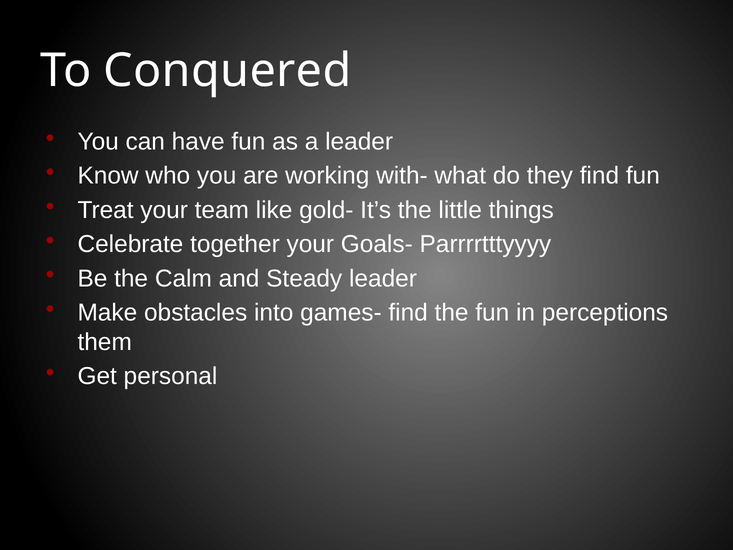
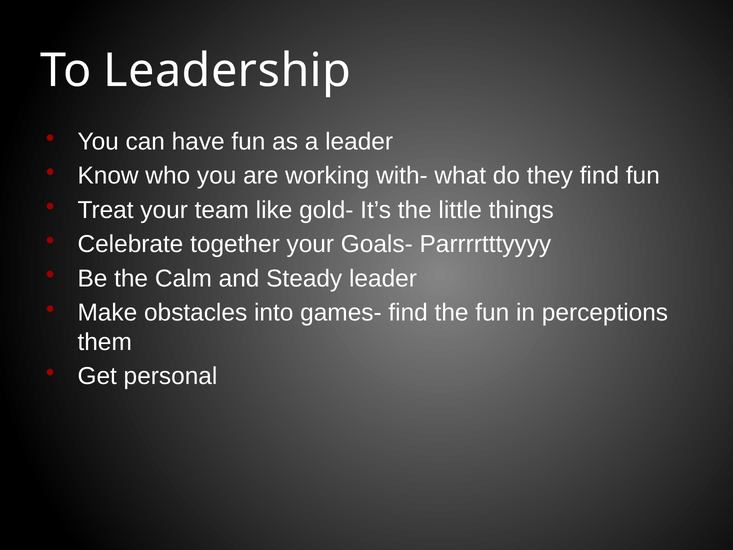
Conquered: Conquered -> Leadership (227, 71)
